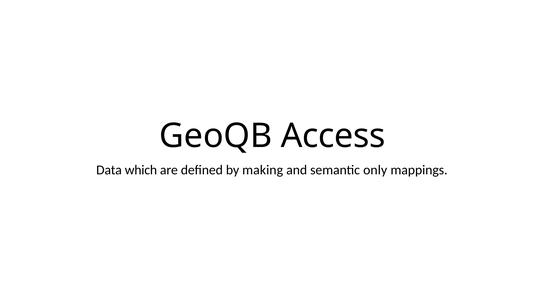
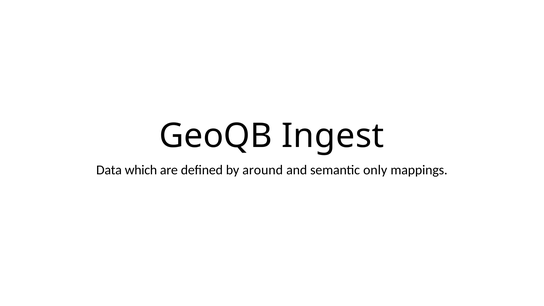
Access: Access -> Ingest (333, 136)
making: making -> around (263, 170)
